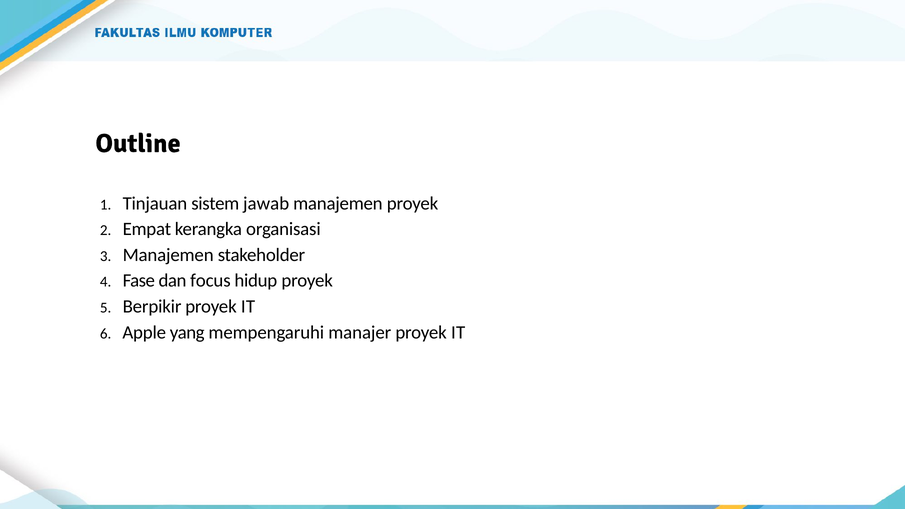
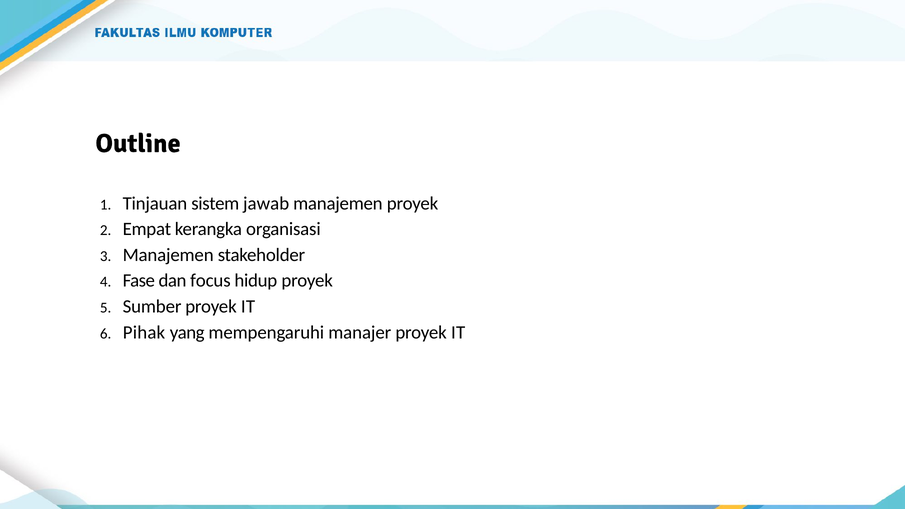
Berpikir: Berpikir -> Sumber (152, 307)
Apple: Apple -> Pihak (144, 332)
